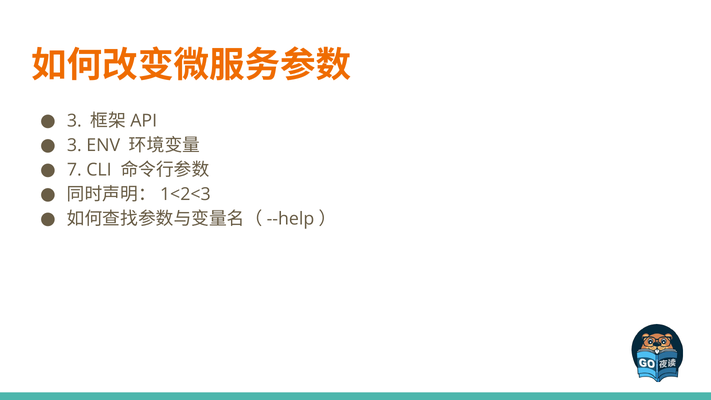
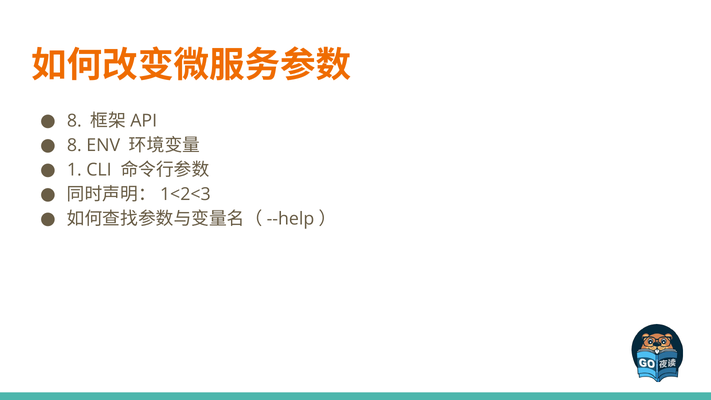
3: 3 -> 8 (74, 121)
3: 3 -> 8 (74, 145)
7: 7 -> 1 (74, 170)
